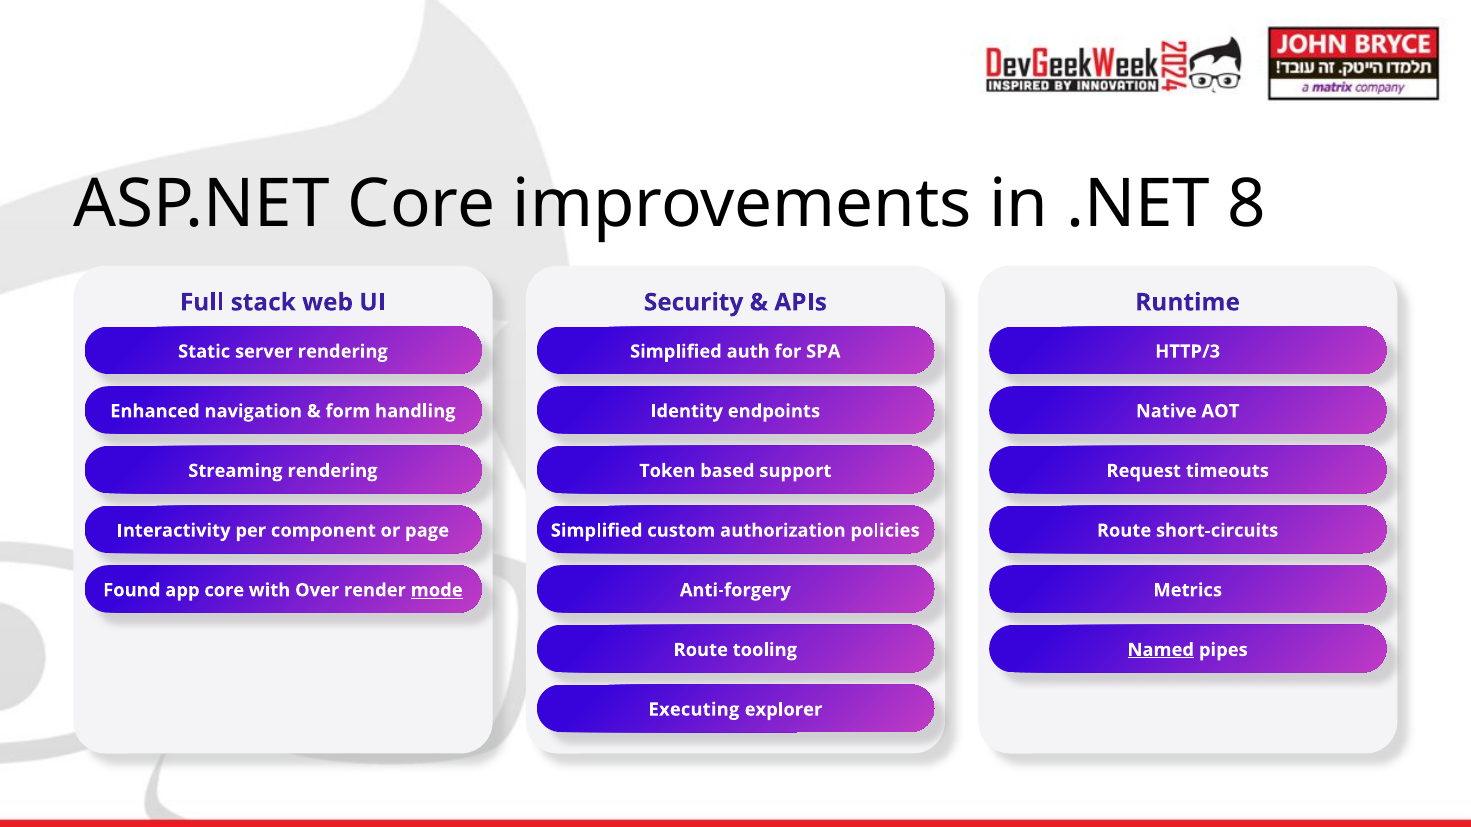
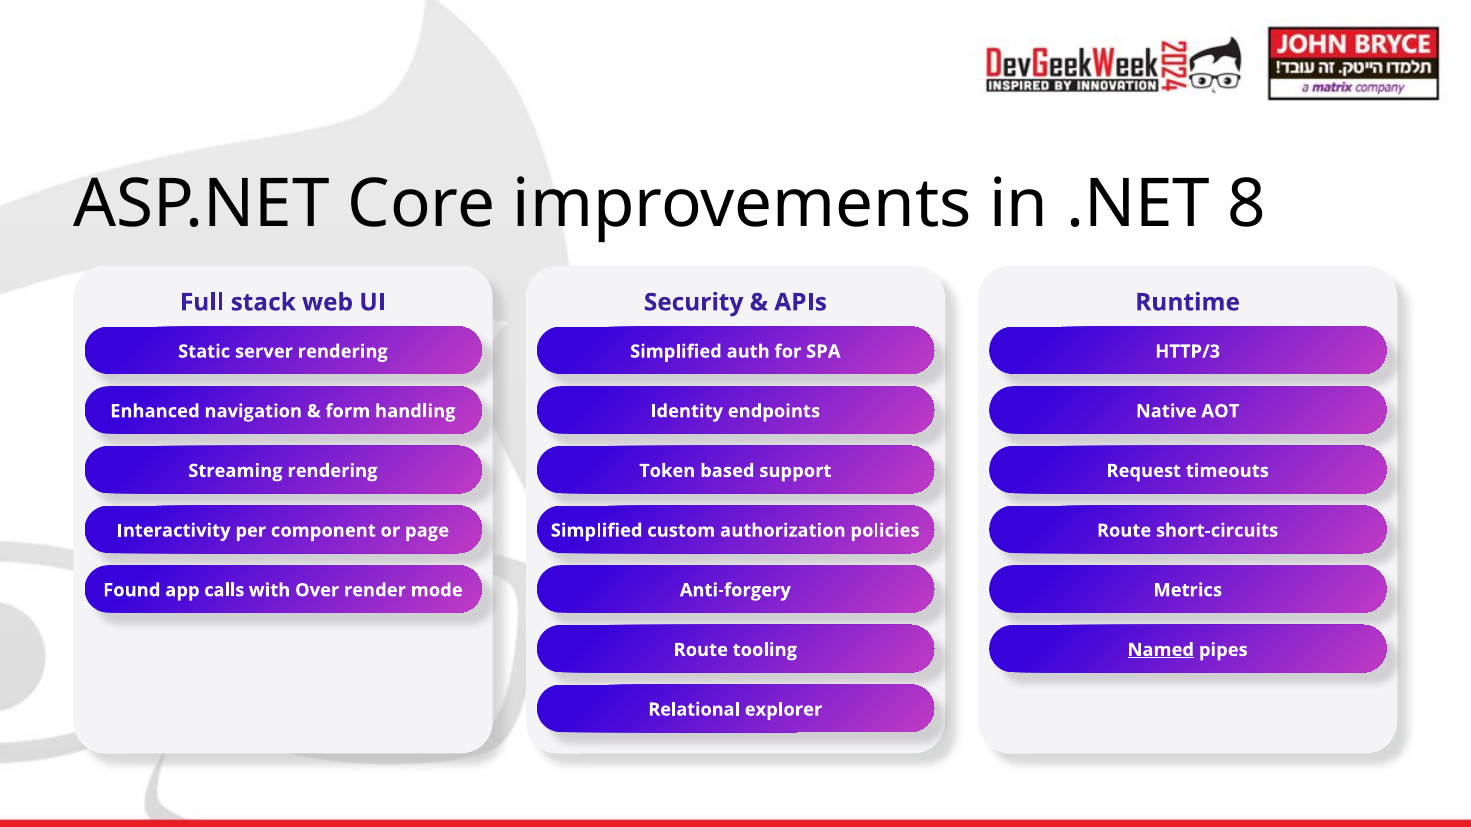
app core: core -> calls (224, 591)
mode underline: present -> none (437, 591)
Executing: Executing -> Relational (694, 710)
